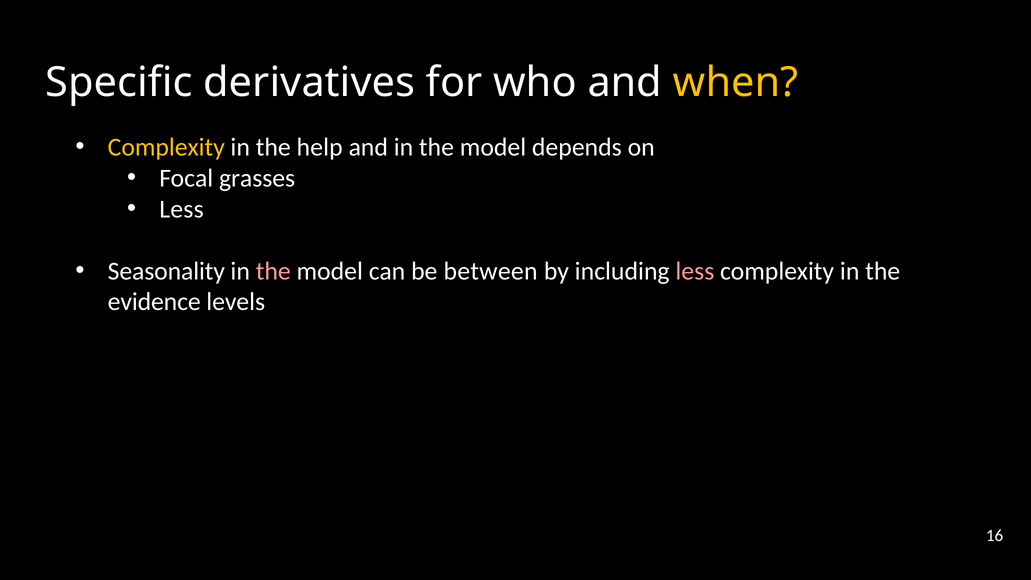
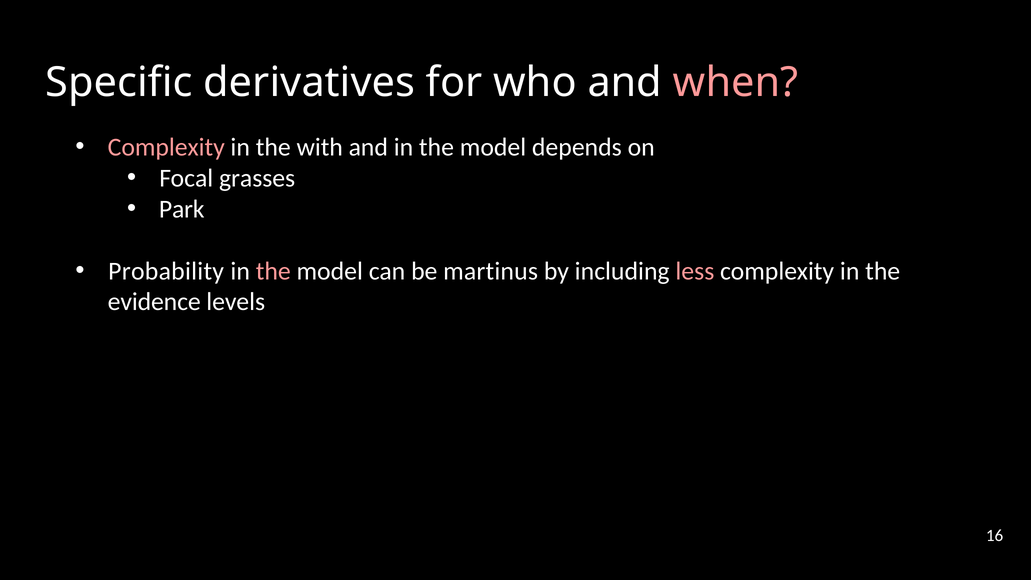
when colour: yellow -> pink (736, 83)
Complexity colour: yellow -> pink (166, 147)
help: help -> with (320, 147)
Less: Less -> Park (182, 209)
Seasonality: Seasonality -> Probability (166, 271)
between: between -> martinus (491, 271)
